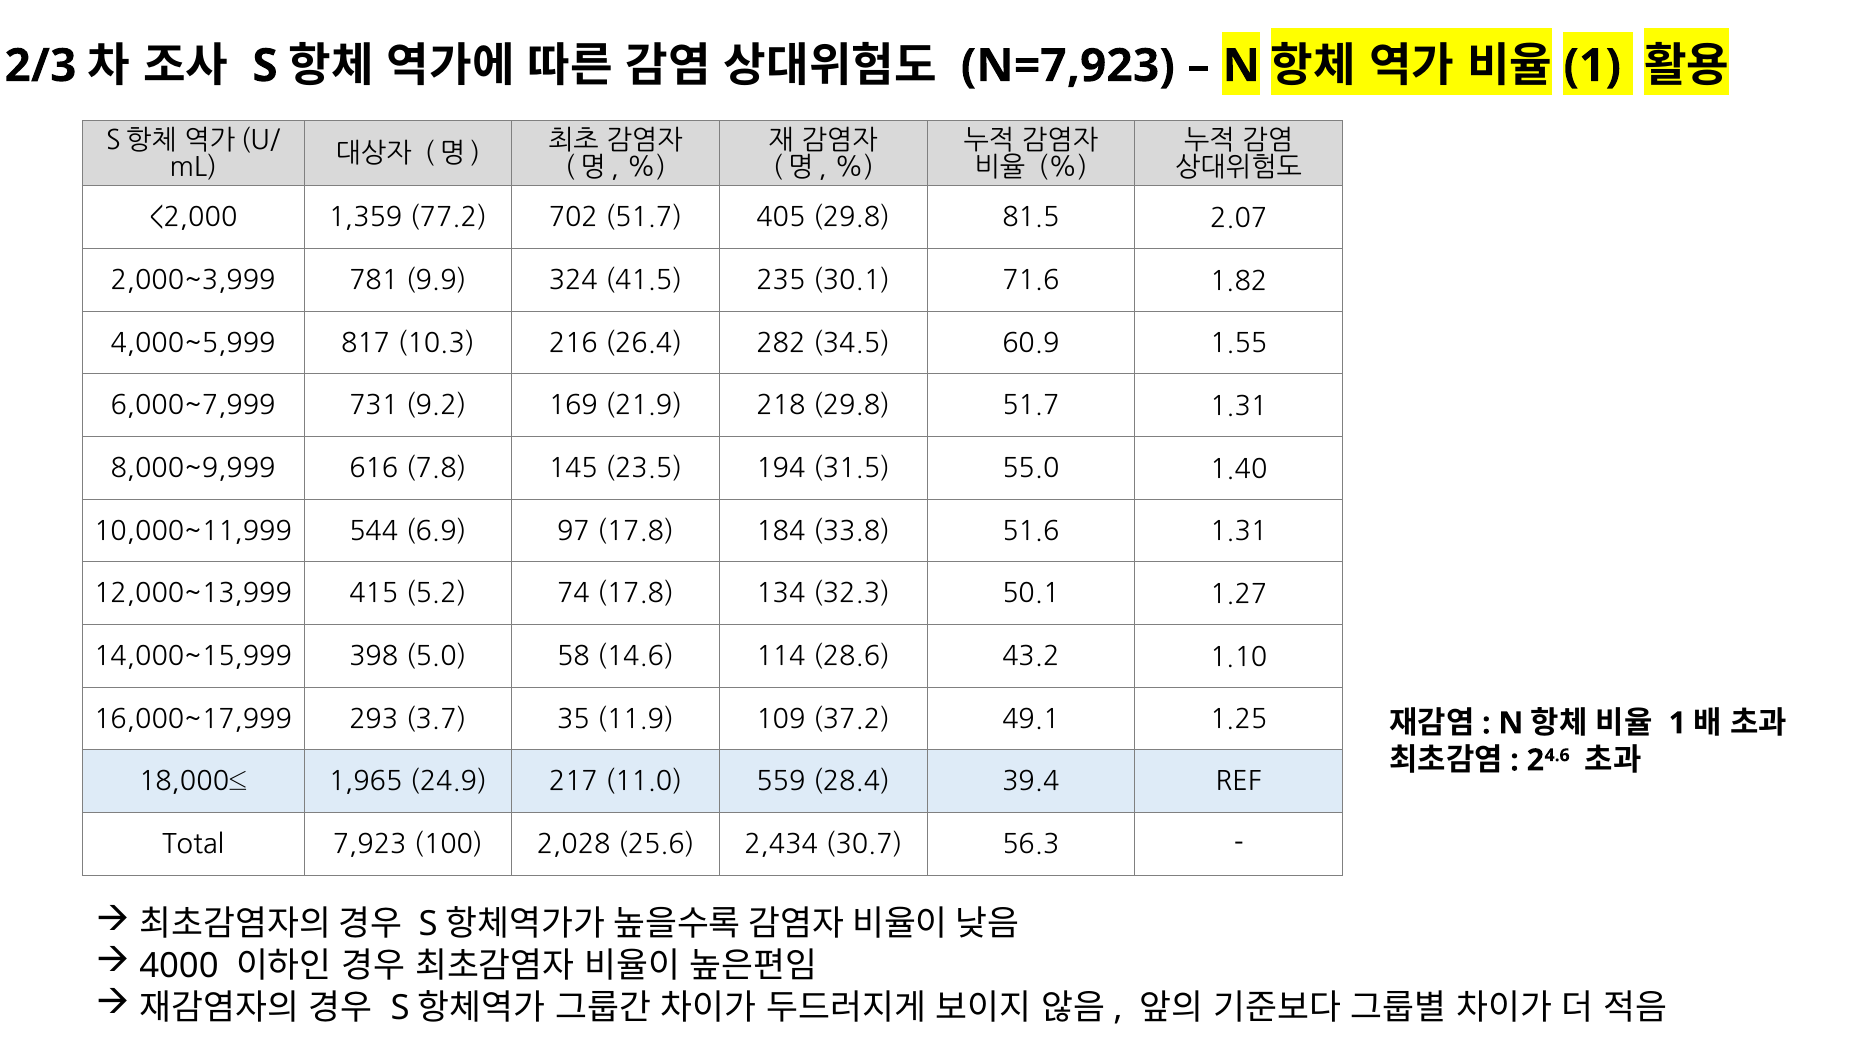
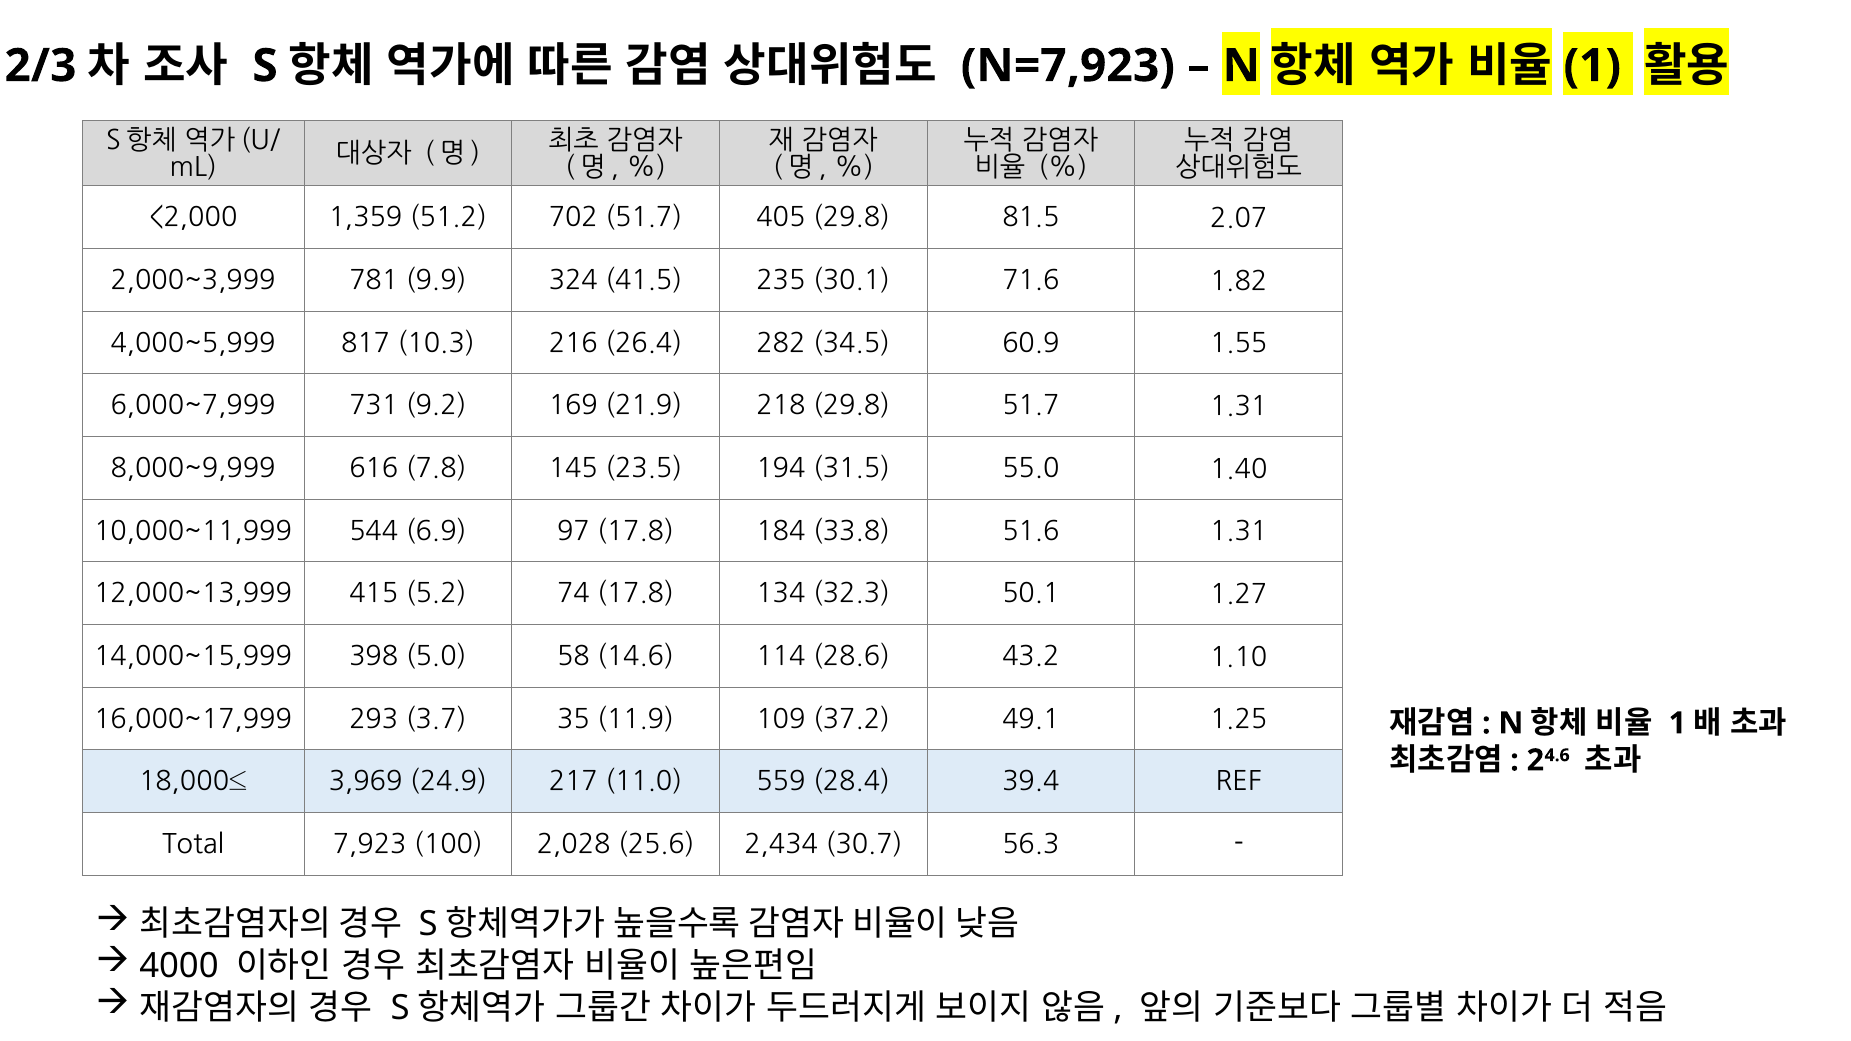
77.2: 77.2 -> 51.2 (448, 218)
1,965: 1,965 -> 3,969 (366, 782)
